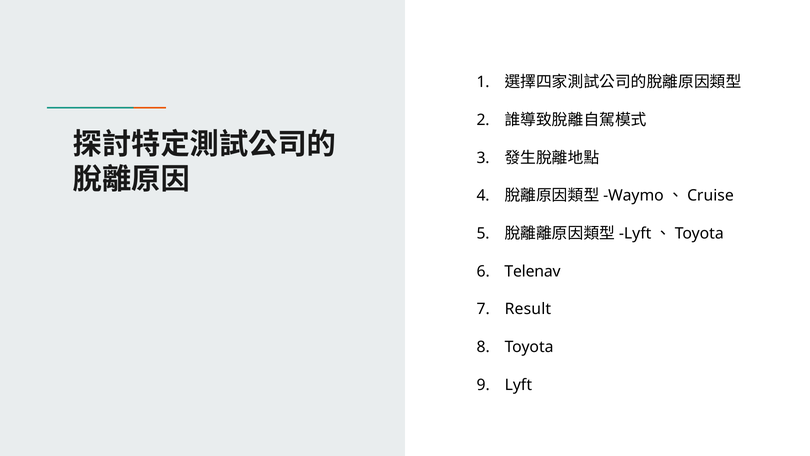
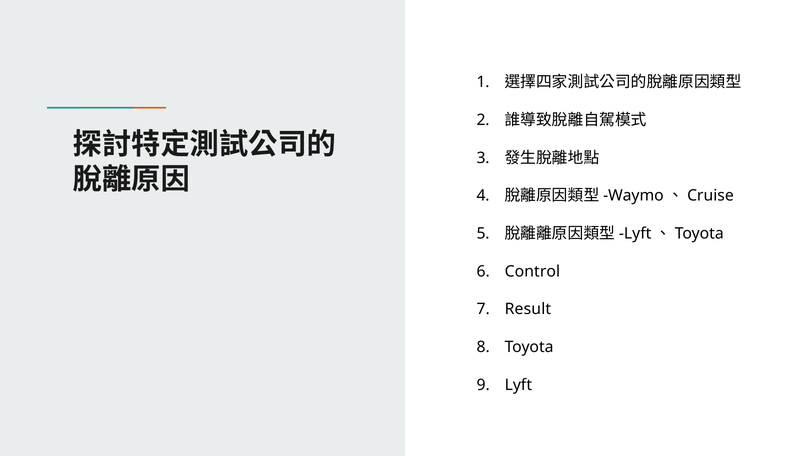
Telenav: Telenav -> Control (532, 271)
